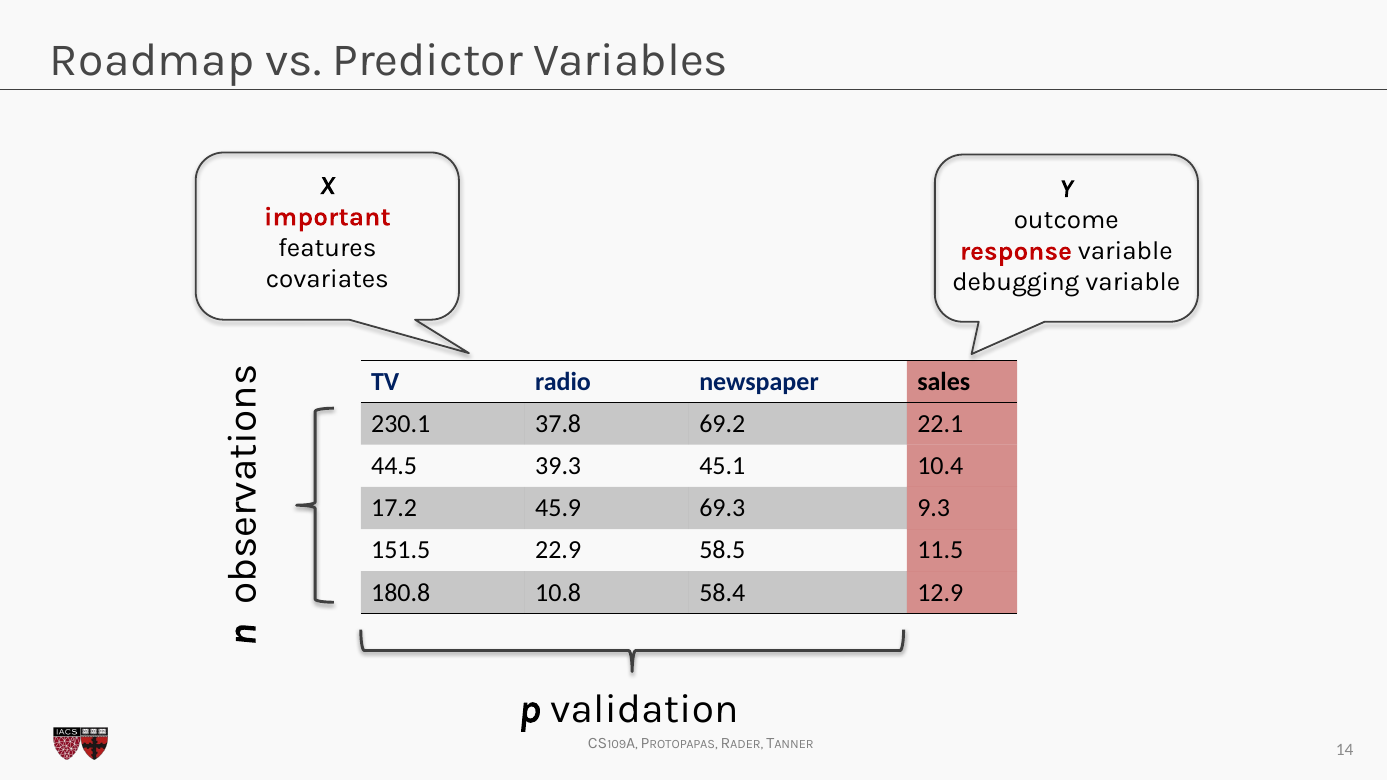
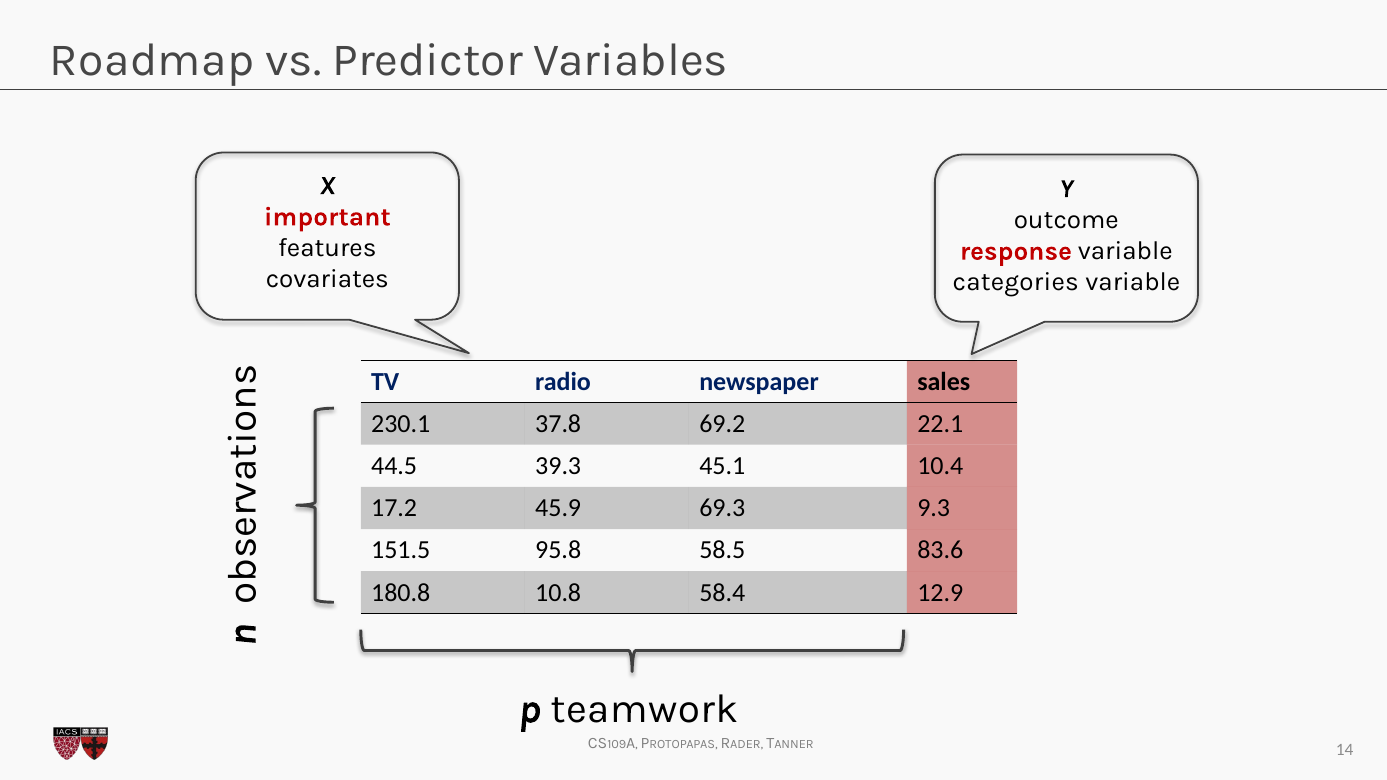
debugging: debugging -> categories (1016, 282)
22.9: 22.9 -> 95.8 (558, 551)
11.5: 11.5 -> 83.6 (940, 551)
validation: validation -> teamwork (644, 709)
